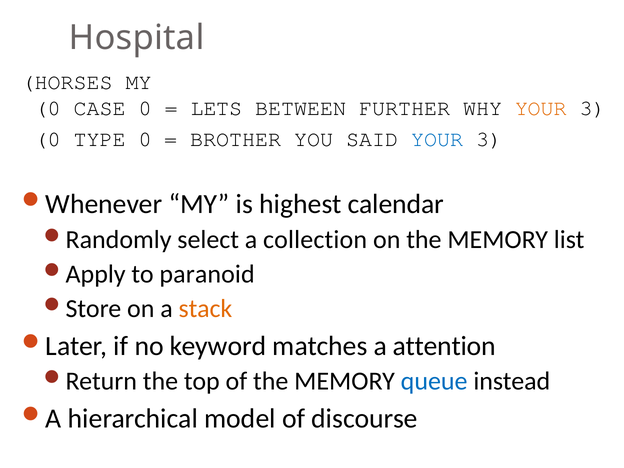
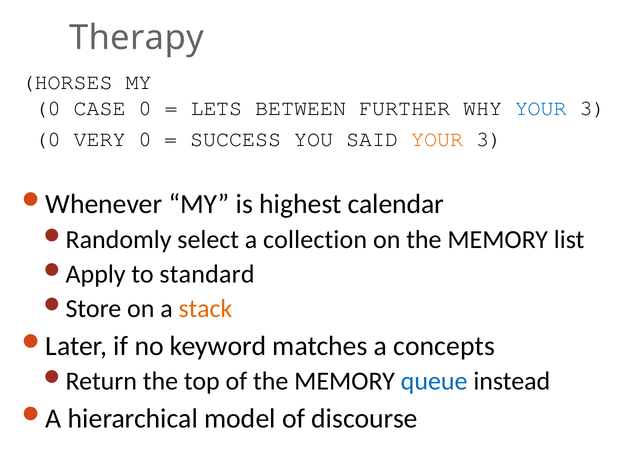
Hospital: Hospital -> Therapy (137, 38)
YOUR colour: orange -> blue (541, 108)
TYPE: TYPE -> VERY (100, 139)
BROTHER: BROTHER -> SUCCESS (236, 139)
YOUR colour: blue -> orange (437, 139)
paranoid: paranoid -> standard (207, 274)
attention: attention -> concepts (444, 346)
